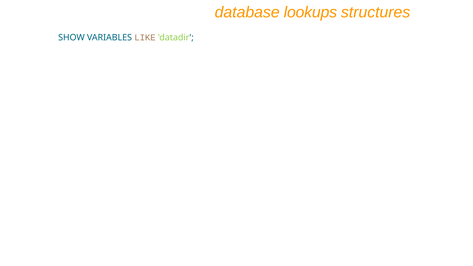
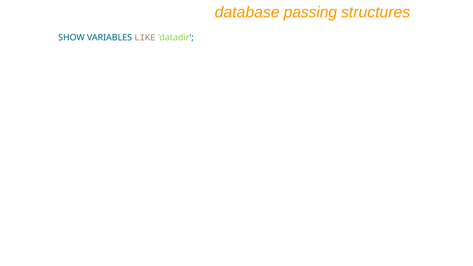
lookups: lookups -> passing (310, 12)
